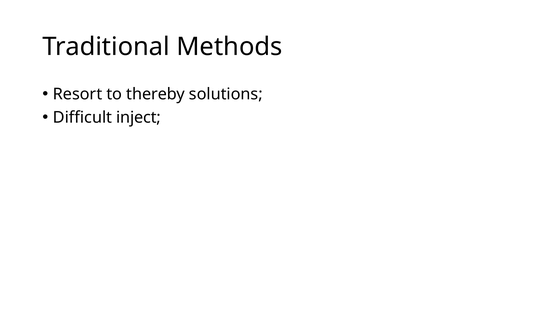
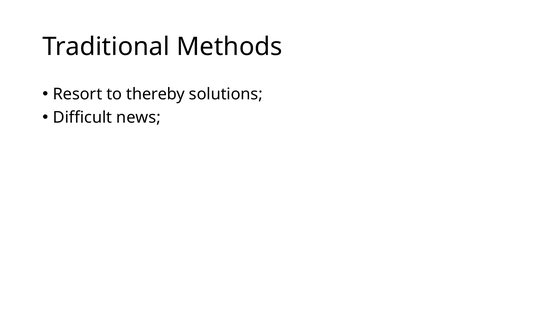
inject: inject -> news (139, 118)
